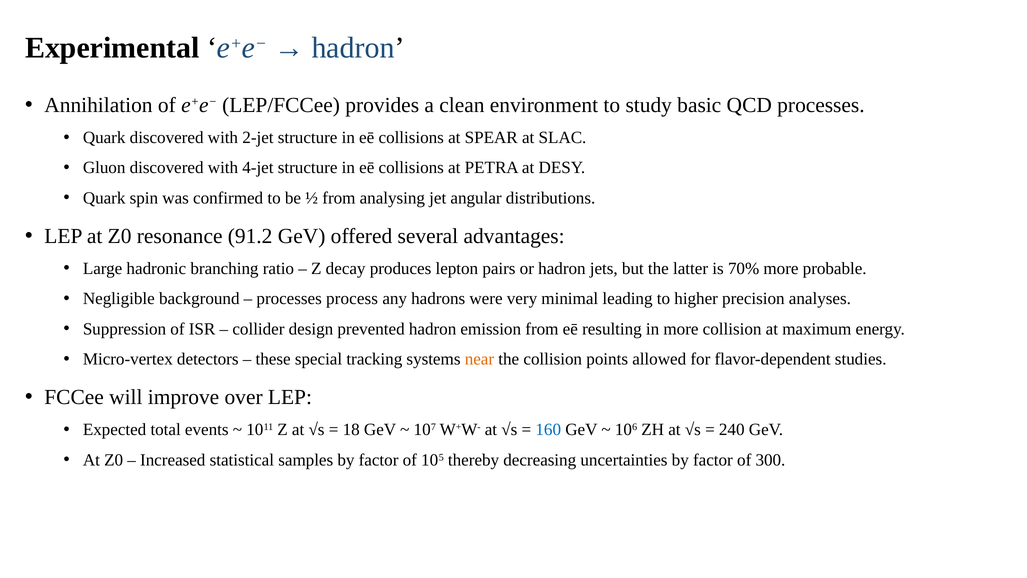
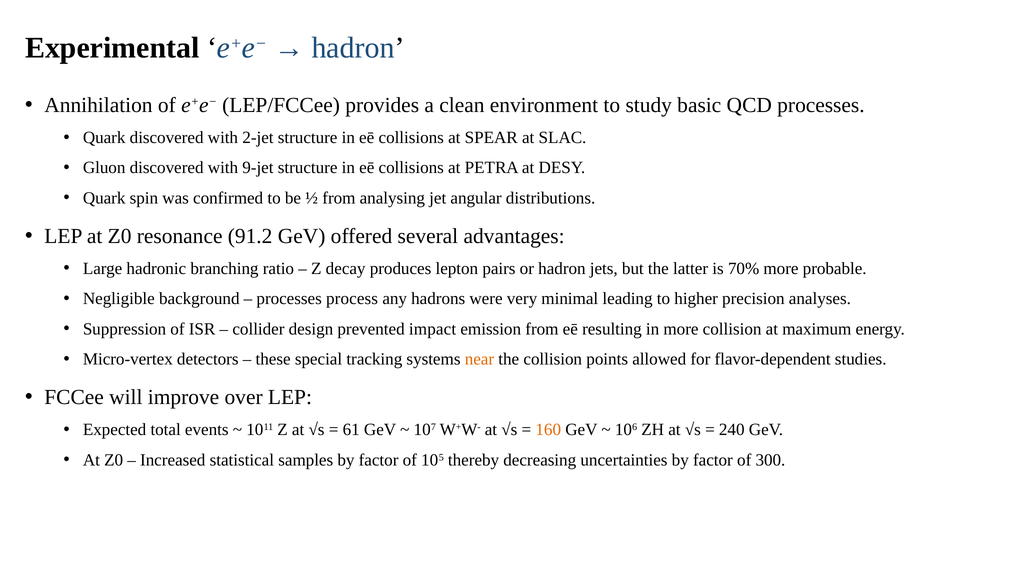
4-jet: 4-jet -> 9-jet (258, 168)
prevented hadron: hadron -> impact (433, 329)
18: 18 -> 61 (351, 430)
160 colour: blue -> orange (548, 430)
